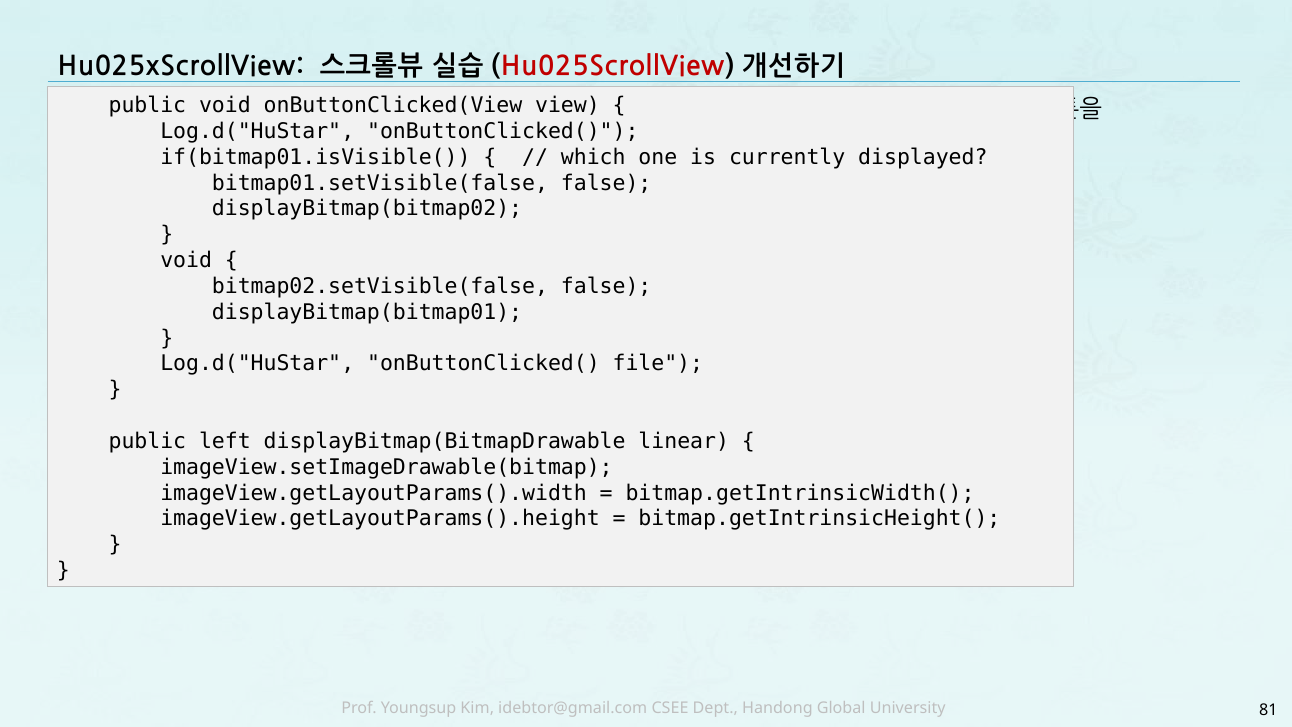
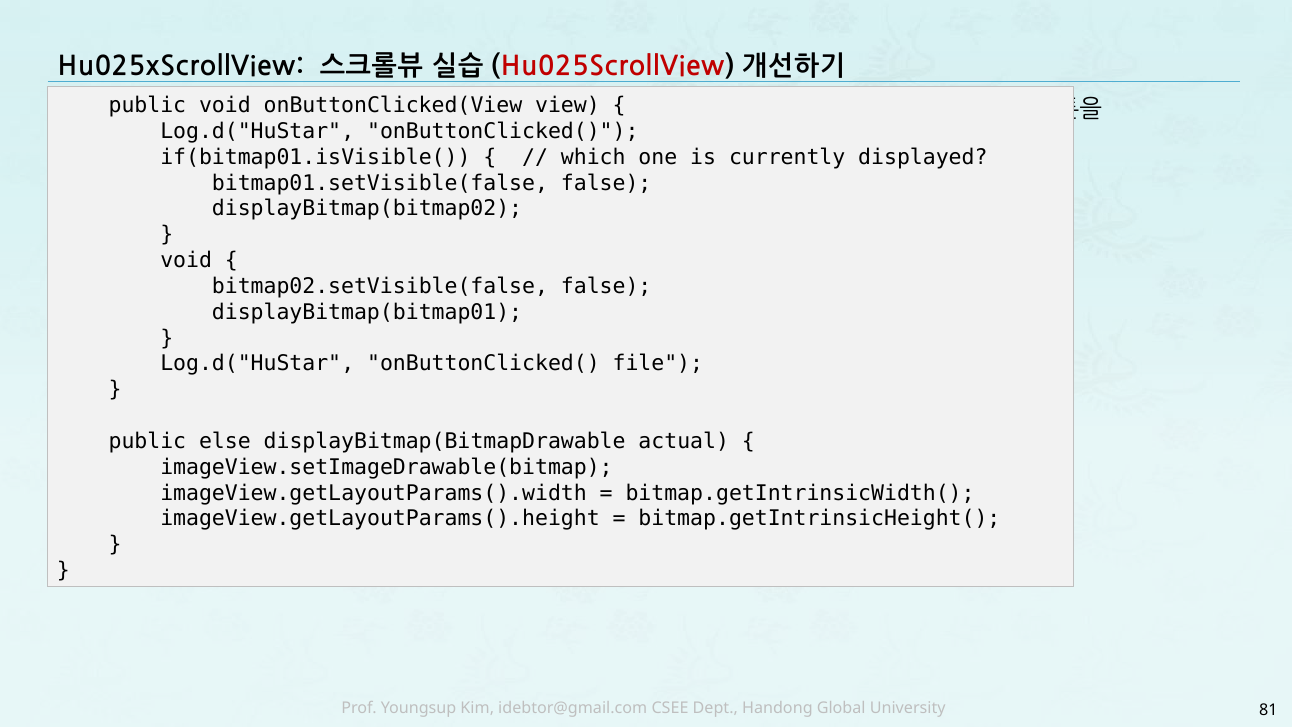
left: left -> else (225, 441)
linear: linear -> actual (684, 441)
